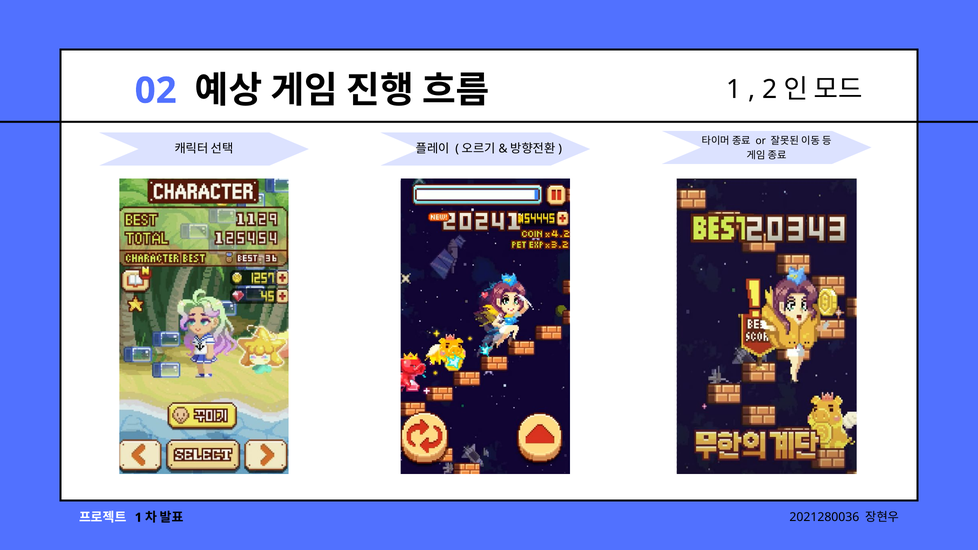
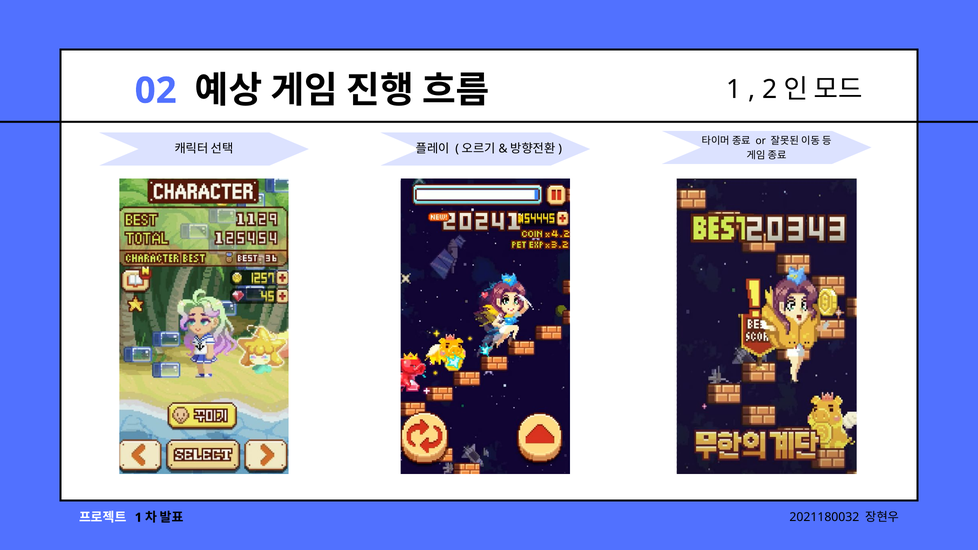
2021280036: 2021280036 -> 2021180032 (824, 517)
